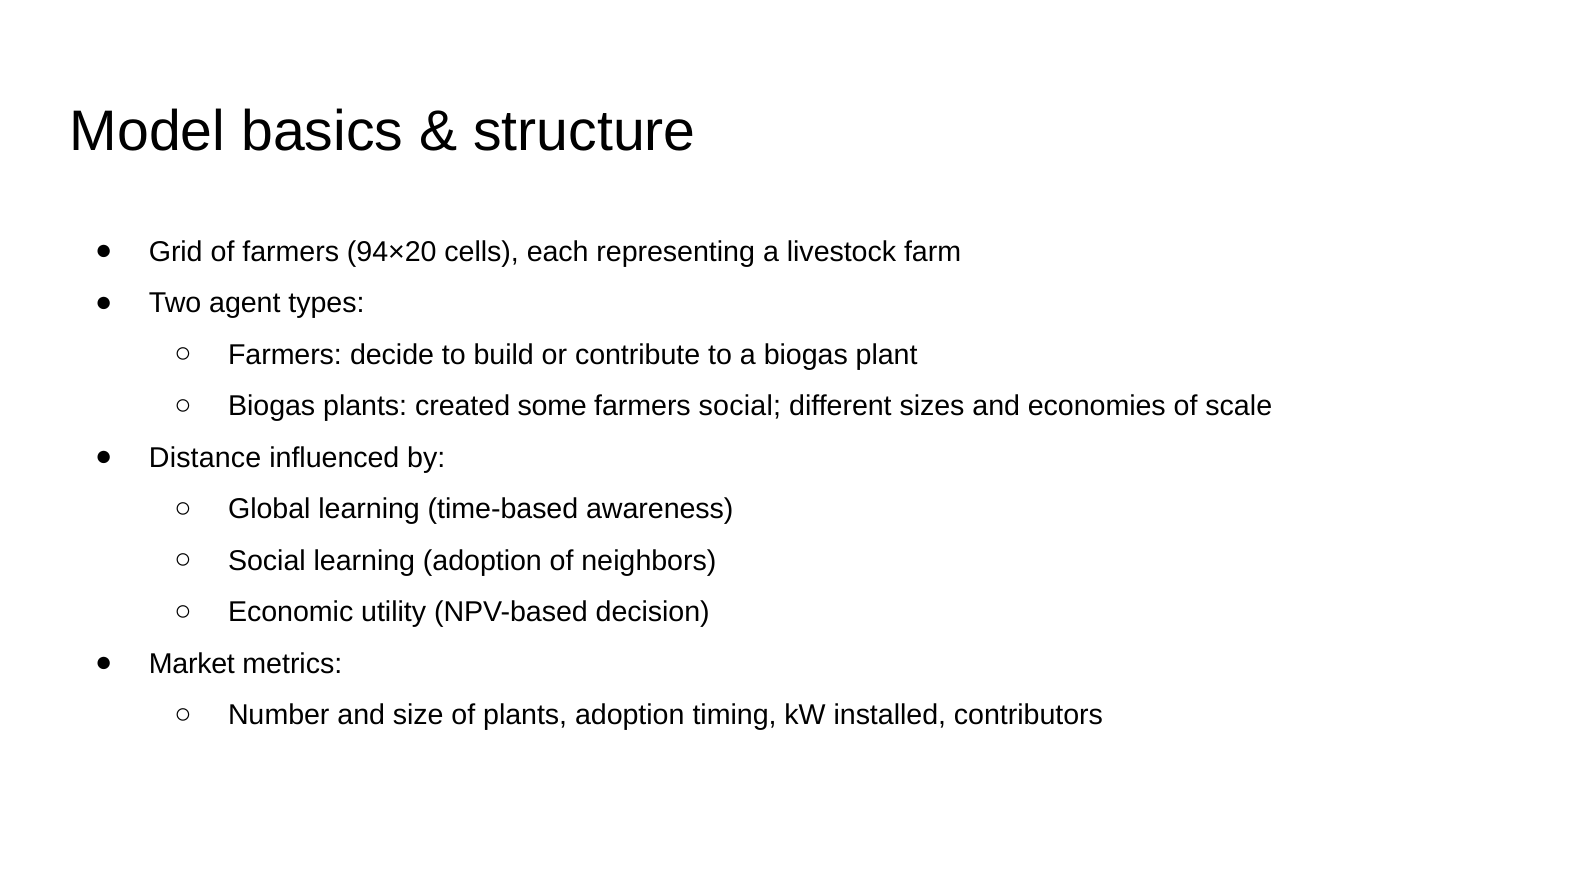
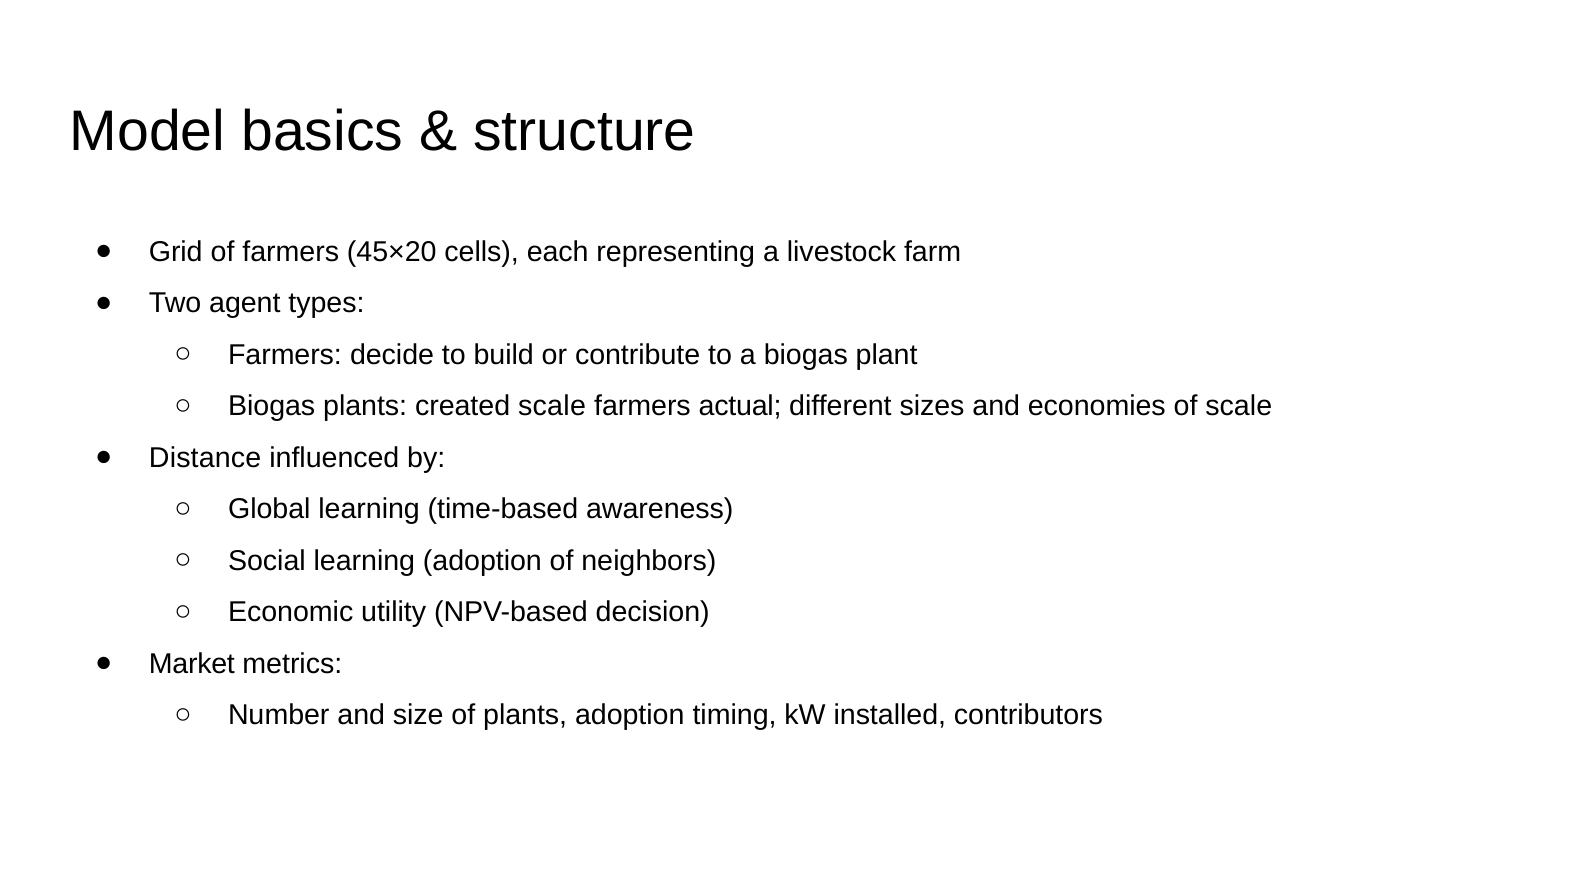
94×20: 94×20 -> 45×20 (392, 252)
created some: some -> scale (552, 406)
farmers social: social -> actual (740, 406)
